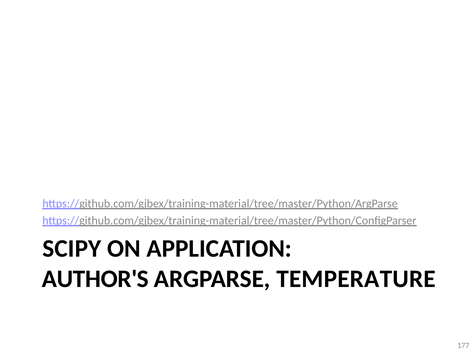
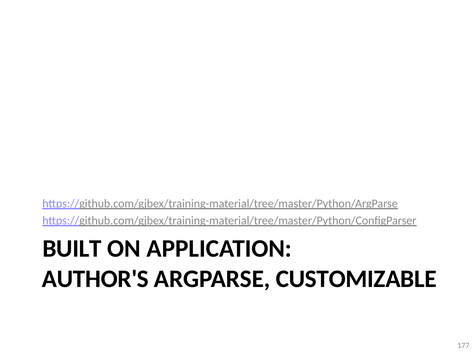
SCIPY: SCIPY -> BUILT (72, 249)
TEMPERATURE: TEMPERATURE -> CUSTOMIZABLE (356, 279)
